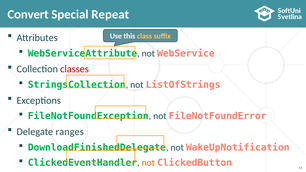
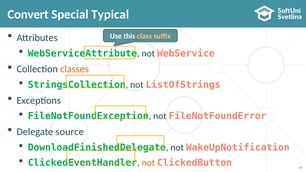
Repeat: Repeat -> Typical (110, 14)
classes colour: red -> orange (74, 69)
ranges: ranges -> source (70, 132)
